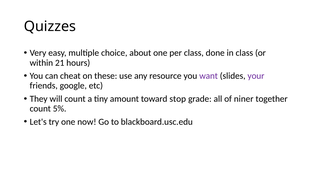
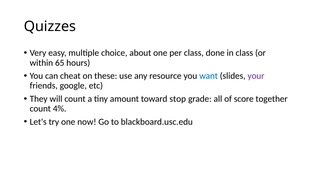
21: 21 -> 65 (60, 63)
want colour: purple -> blue (209, 76)
niner: niner -> score (244, 99)
5%: 5% -> 4% (60, 109)
